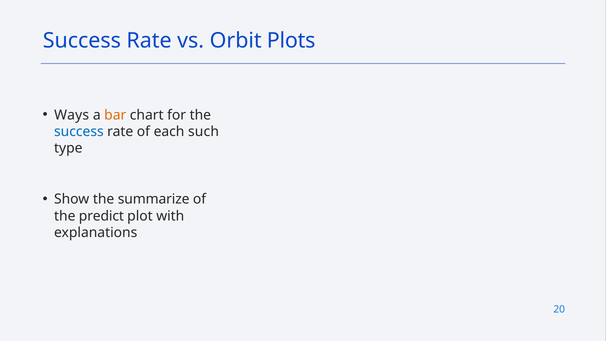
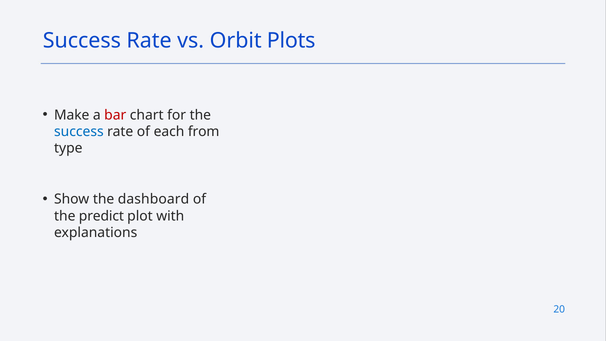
Ways: Ways -> Make (72, 115)
bar colour: orange -> red (115, 115)
such: such -> from (204, 132)
summarize: summarize -> dashboard (154, 199)
